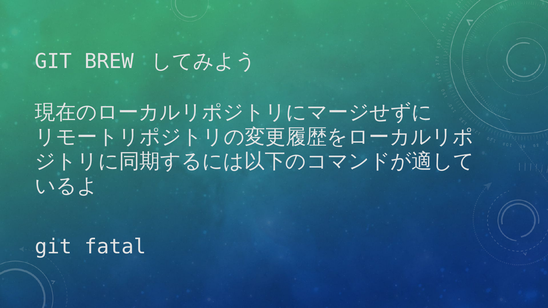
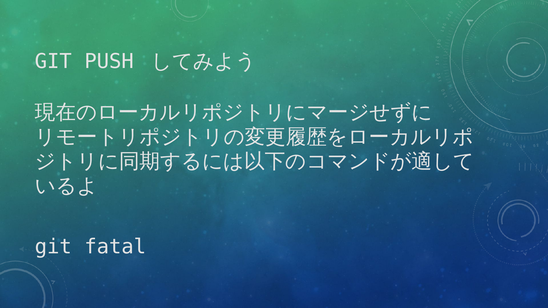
BREW: BREW -> PUSH (109, 62)
